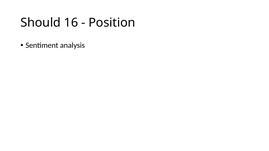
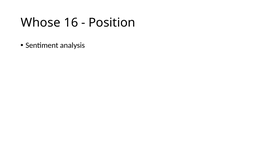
Should: Should -> Whose (41, 23)
